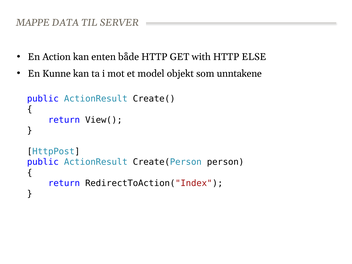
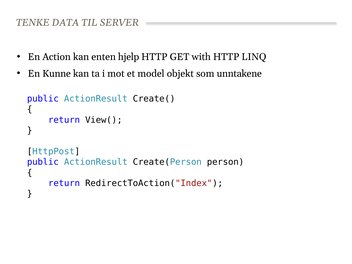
MAPPE: MAPPE -> TENKE (33, 23)
både: både -> hjelp (129, 57)
ELSE: ELSE -> LINQ (254, 57)
